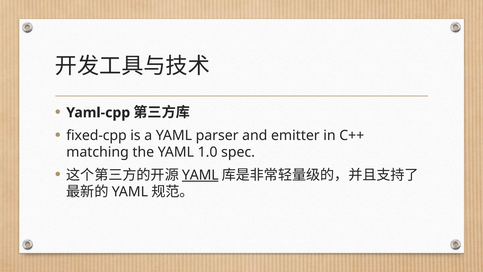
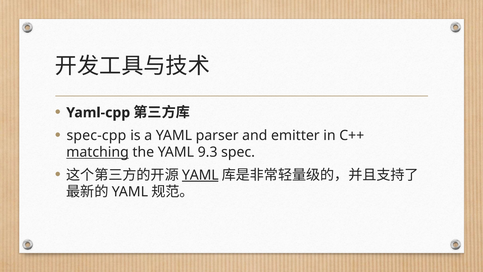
fixed-cpp: fixed-cpp -> spec-cpp (96, 135)
matching underline: none -> present (98, 152)
1.0: 1.0 -> 9.3 (208, 152)
